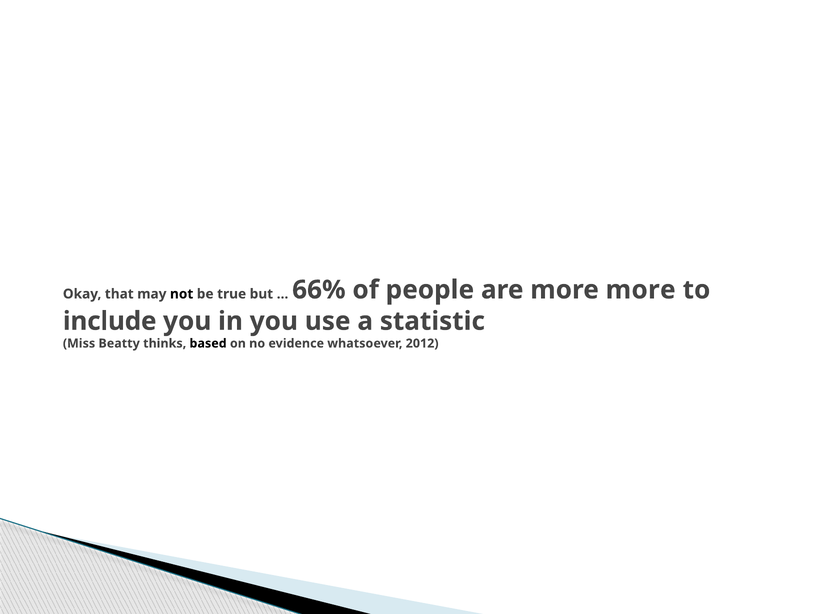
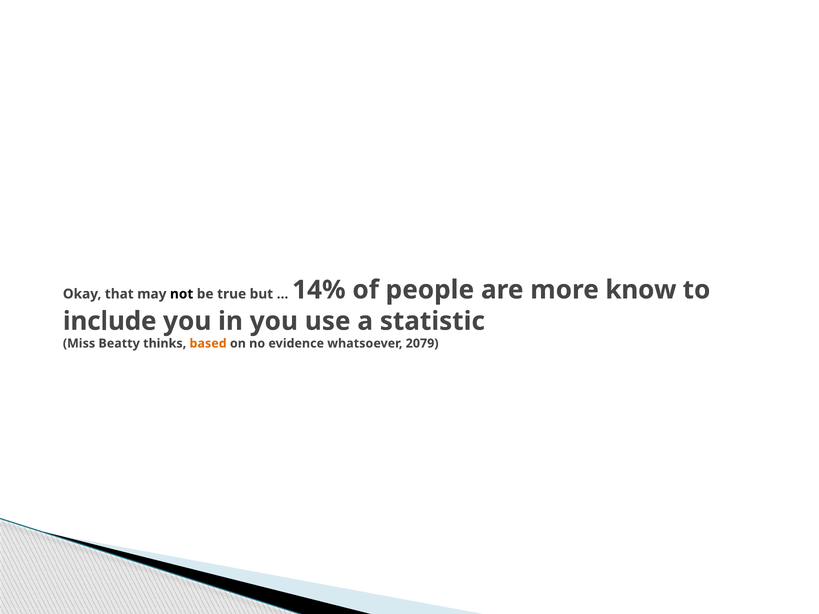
66%: 66% -> 14% (319, 290)
more more: more -> know (641, 290)
based colour: black -> orange (208, 344)
2012: 2012 -> 2079 (422, 344)
